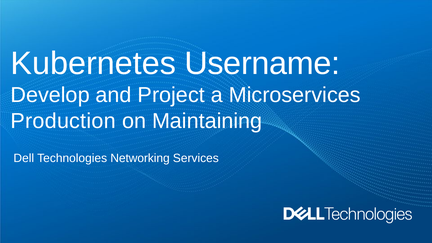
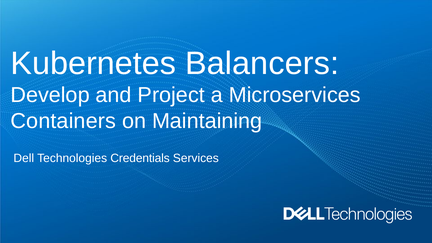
Username: Username -> Balancers (262, 64)
Production: Production -> Containers (63, 121)
Networking: Networking -> Credentials (140, 158)
